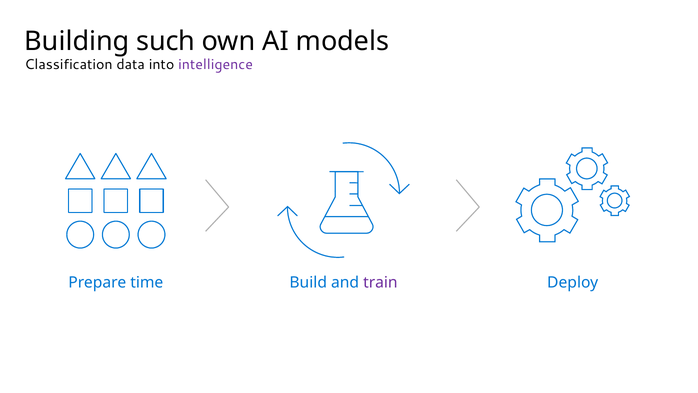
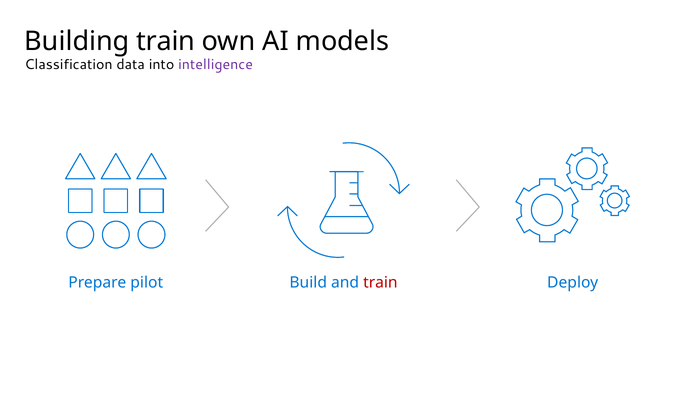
Building such: such -> train (166, 41)
time: time -> pilot (147, 282)
train colour: purple -> red (380, 282)
